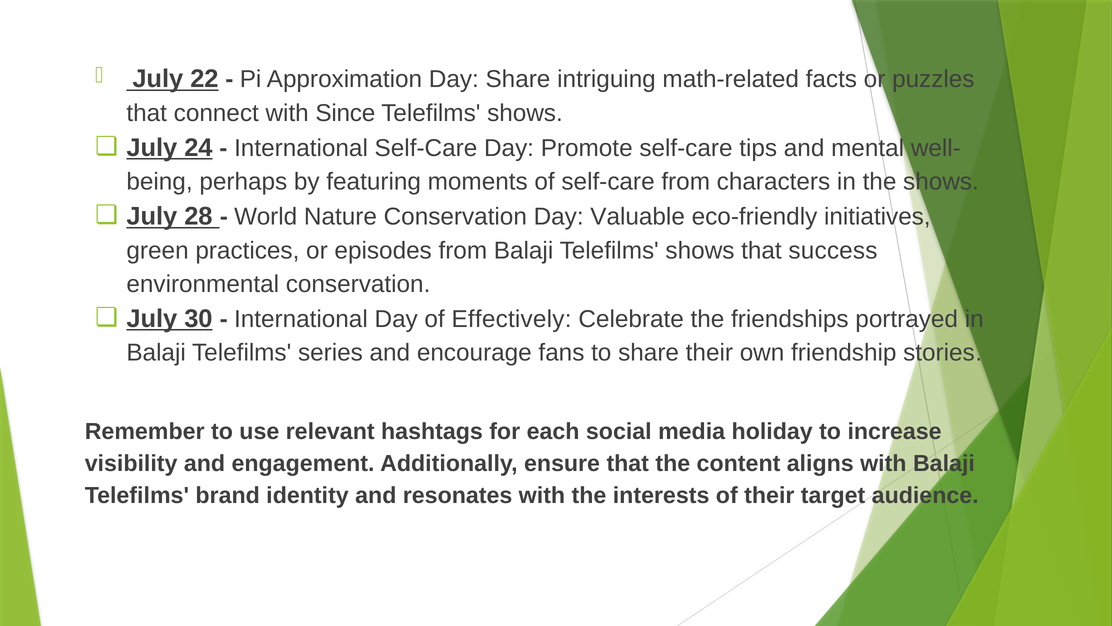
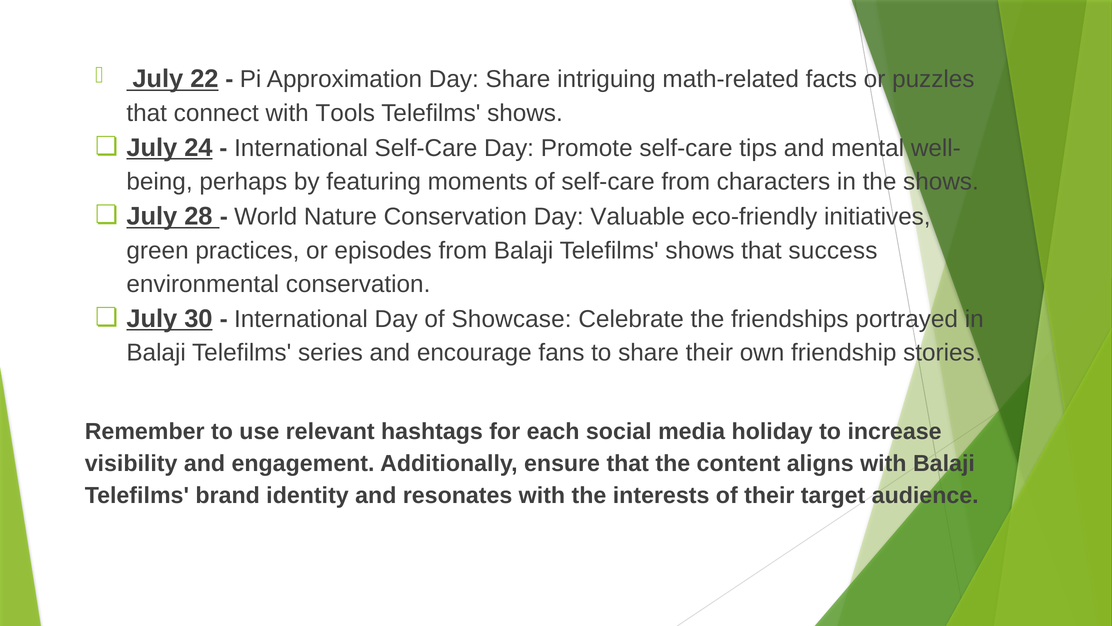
Since: Since -> Tools (345, 113)
Effectively: Effectively -> Showcase (512, 319)
